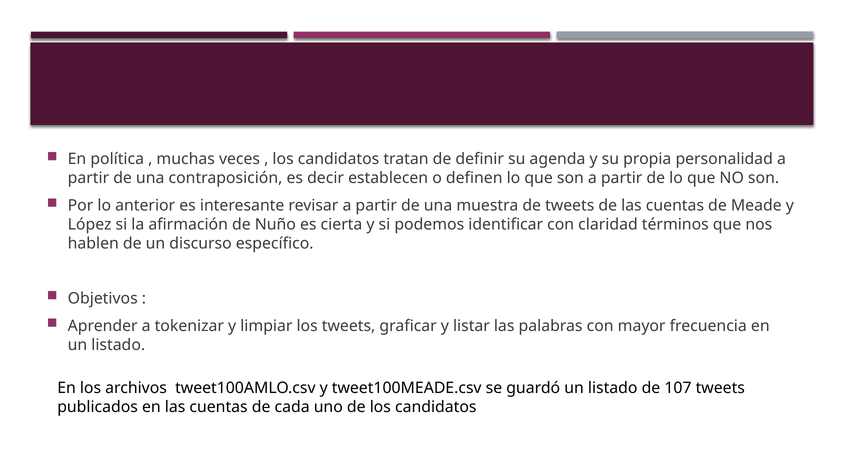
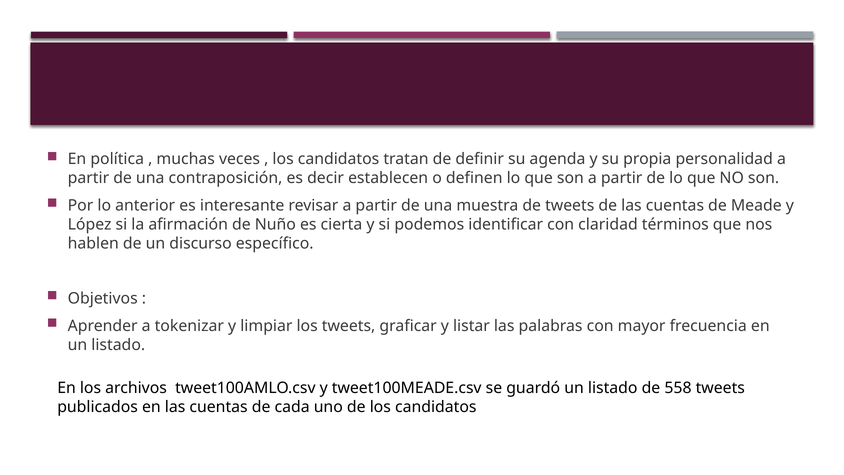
107: 107 -> 558 (678, 388)
